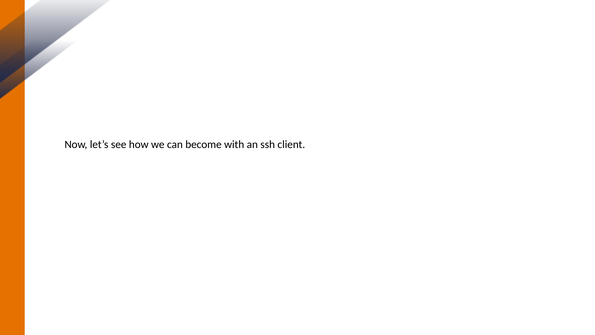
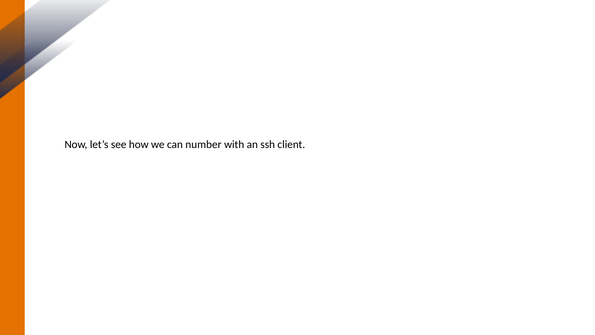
become: become -> number (203, 144)
